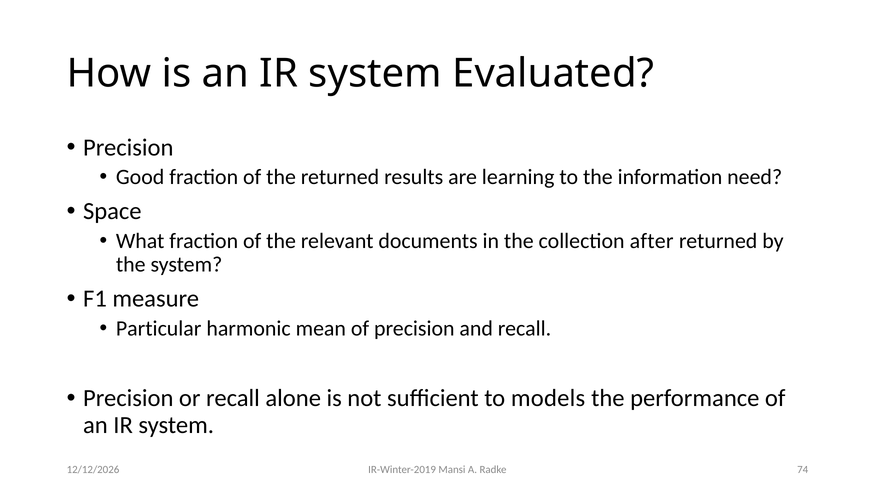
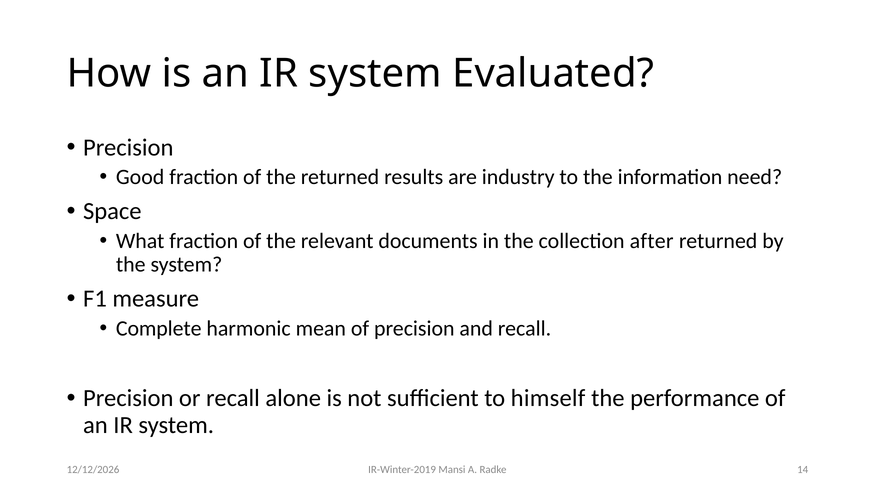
learning: learning -> industry (518, 177)
Particular: Particular -> Complete (159, 329)
models: models -> himself (548, 398)
74: 74 -> 14 (803, 470)
